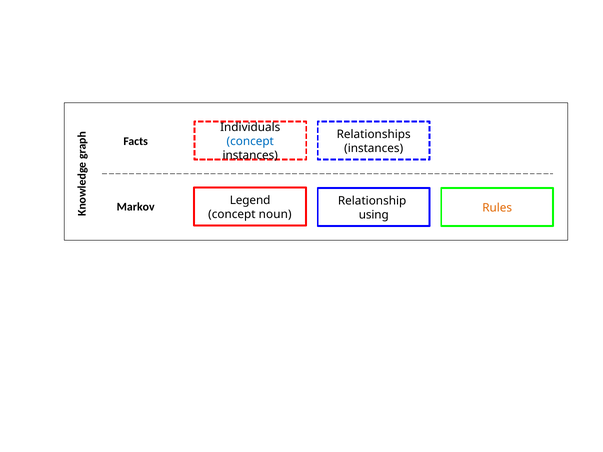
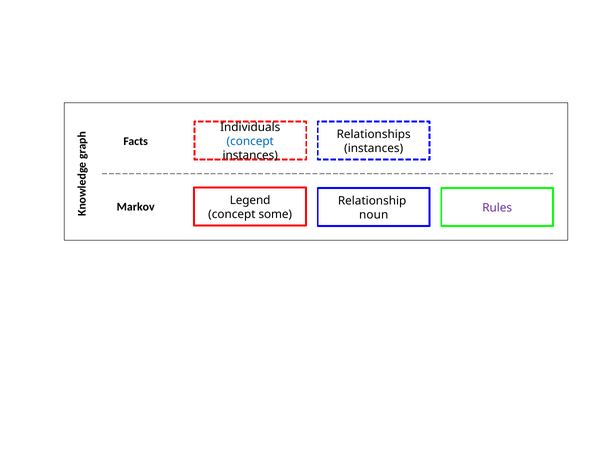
Rules colour: orange -> purple (497, 208)
noun: noun -> some (275, 214)
using: using -> noun (374, 215)
